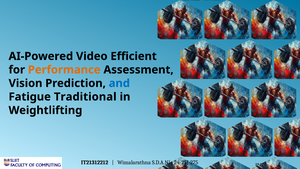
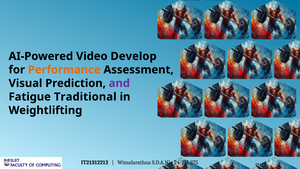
Efficient: Efficient -> Develop (134, 56)
Vision: Vision -> Visual (25, 83)
and colour: blue -> purple (119, 83)
